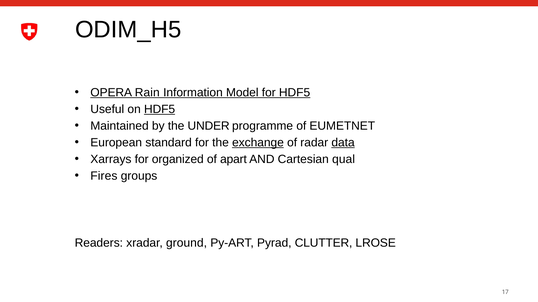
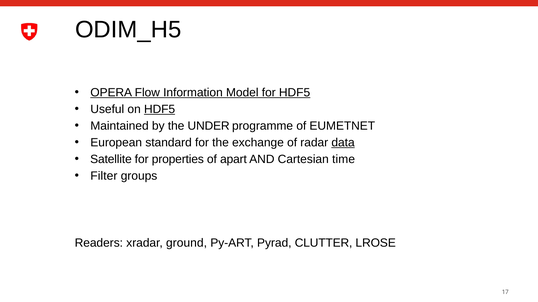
Rain: Rain -> Flow (147, 93)
exchange underline: present -> none (258, 143)
Xarrays: Xarrays -> Satellite (111, 160)
organized: organized -> properties (178, 160)
qual: qual -> time (344, 160)
Fires: Fires -> Filter (104, 176)
